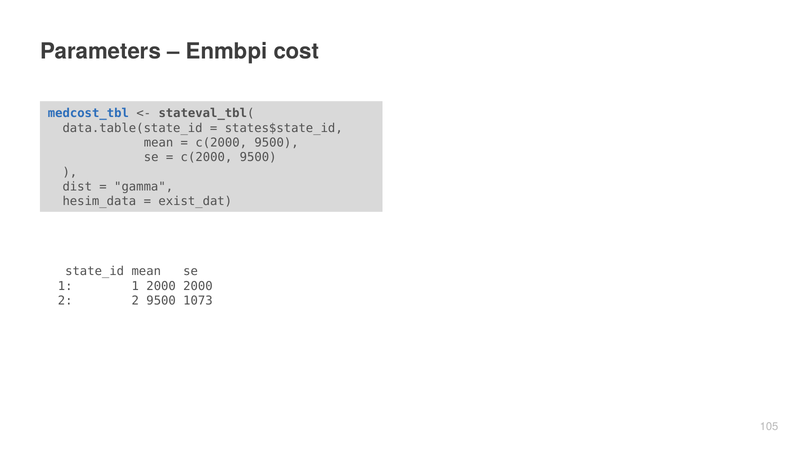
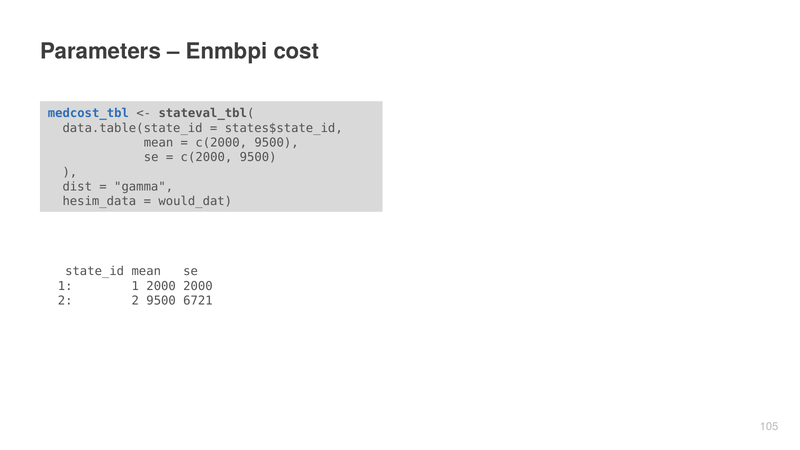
exist_dat: exist_dat -> would_dat (195, 201)
1073: 1073 -> 6721 (198, 301)
